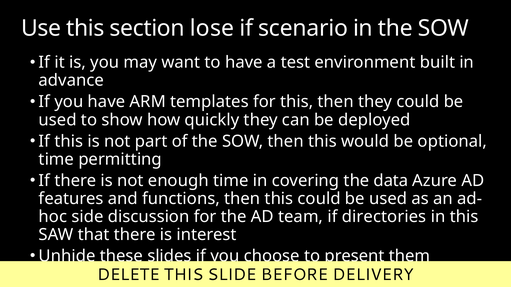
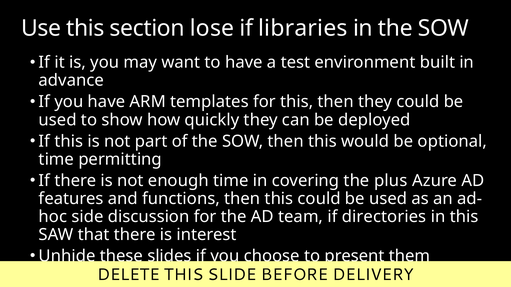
scenario: scenario -> libraries (303, 28)
data: data -> plus (391, 181)
